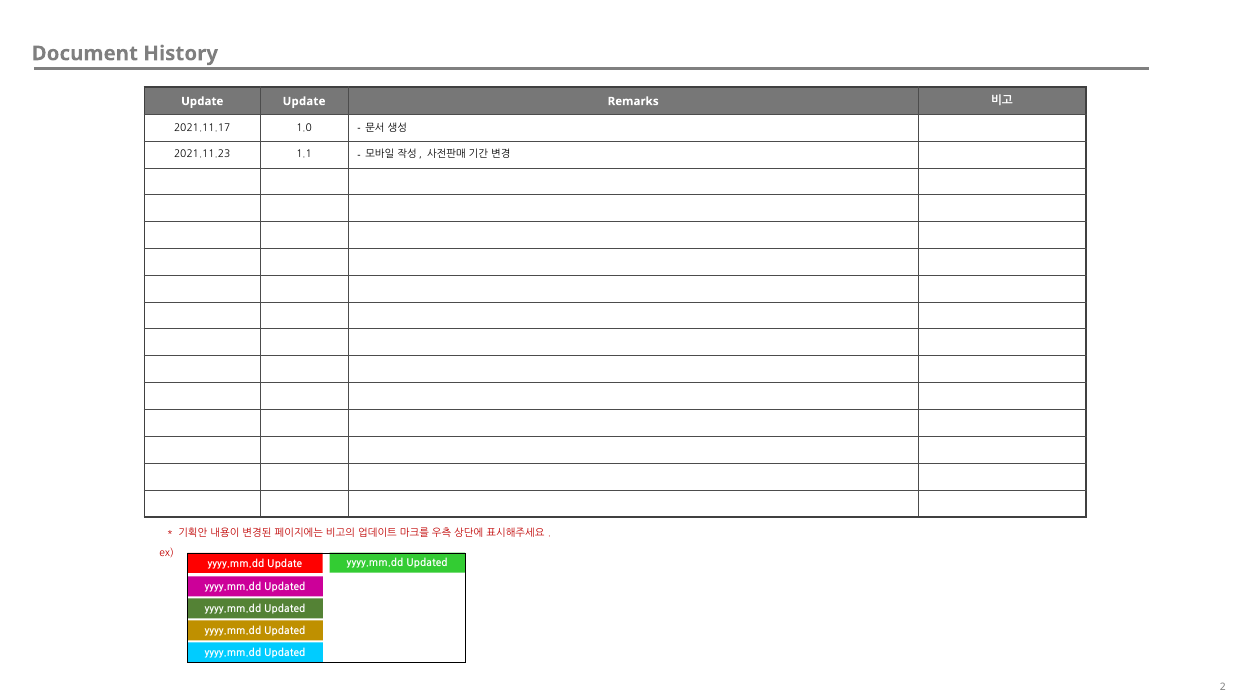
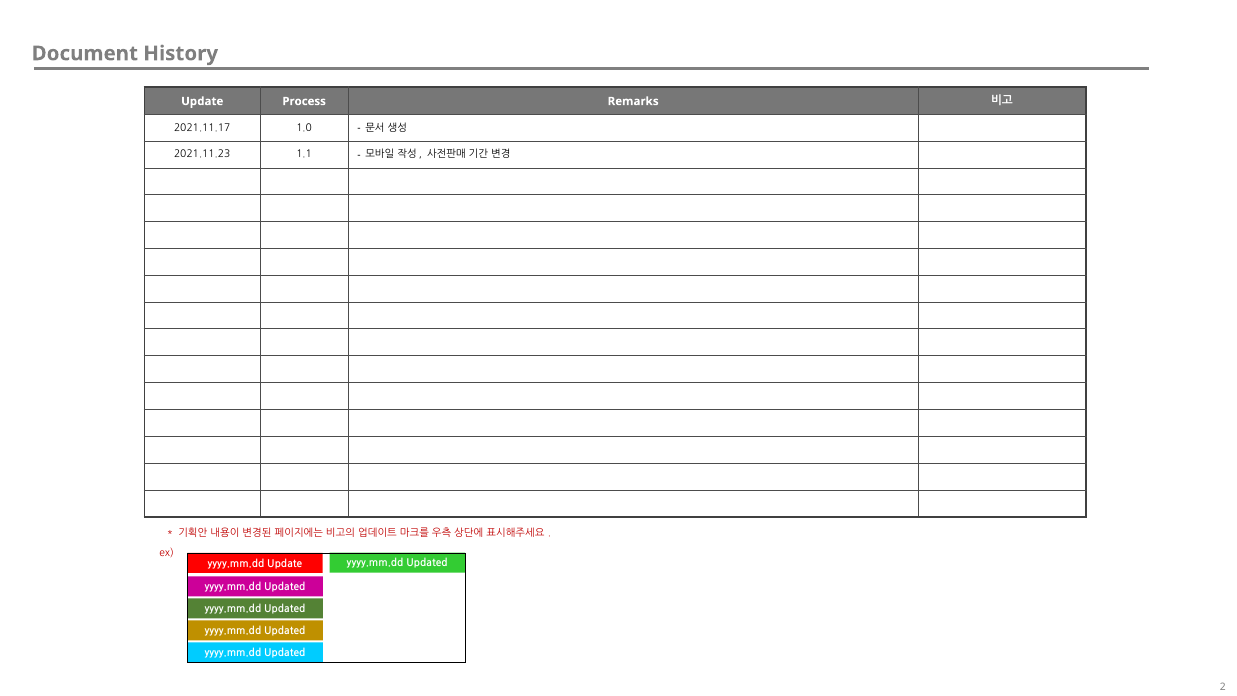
Update Update: Update -> Process (304, 101)
